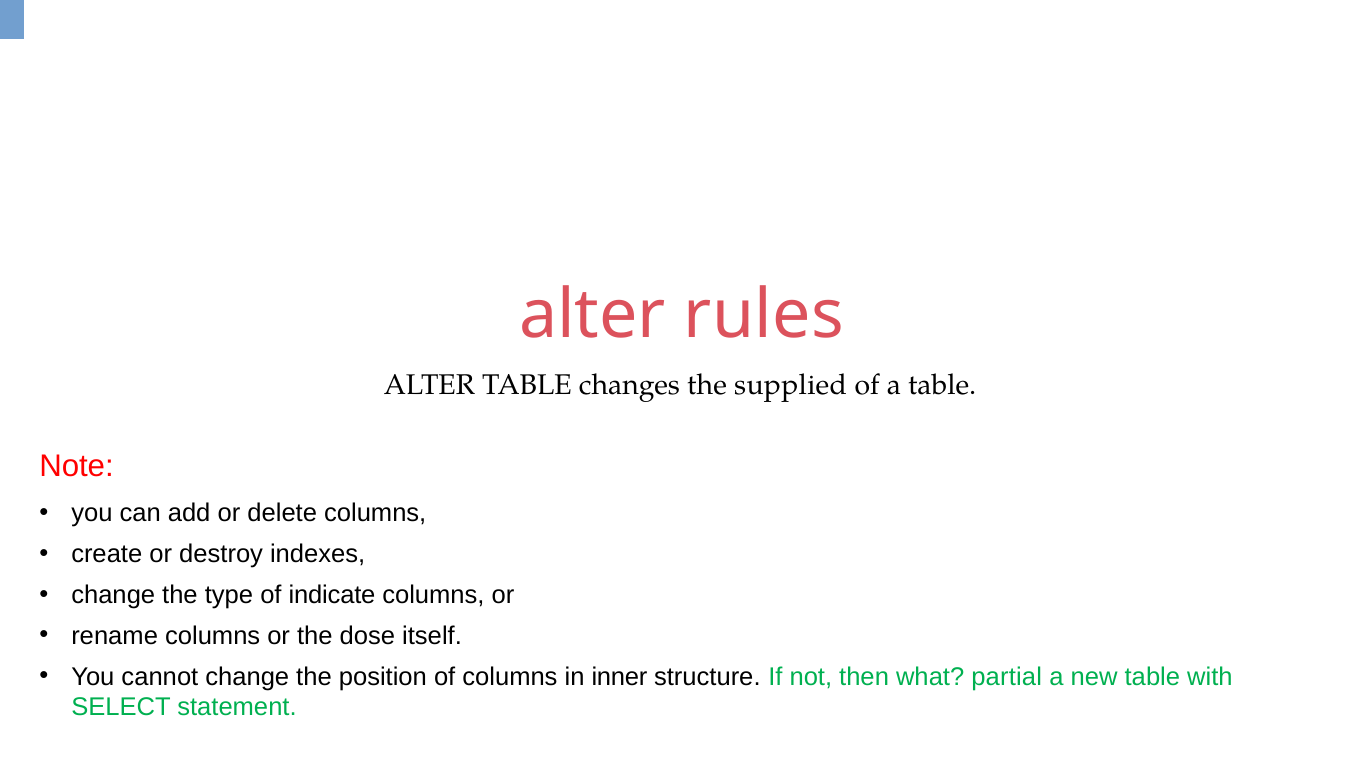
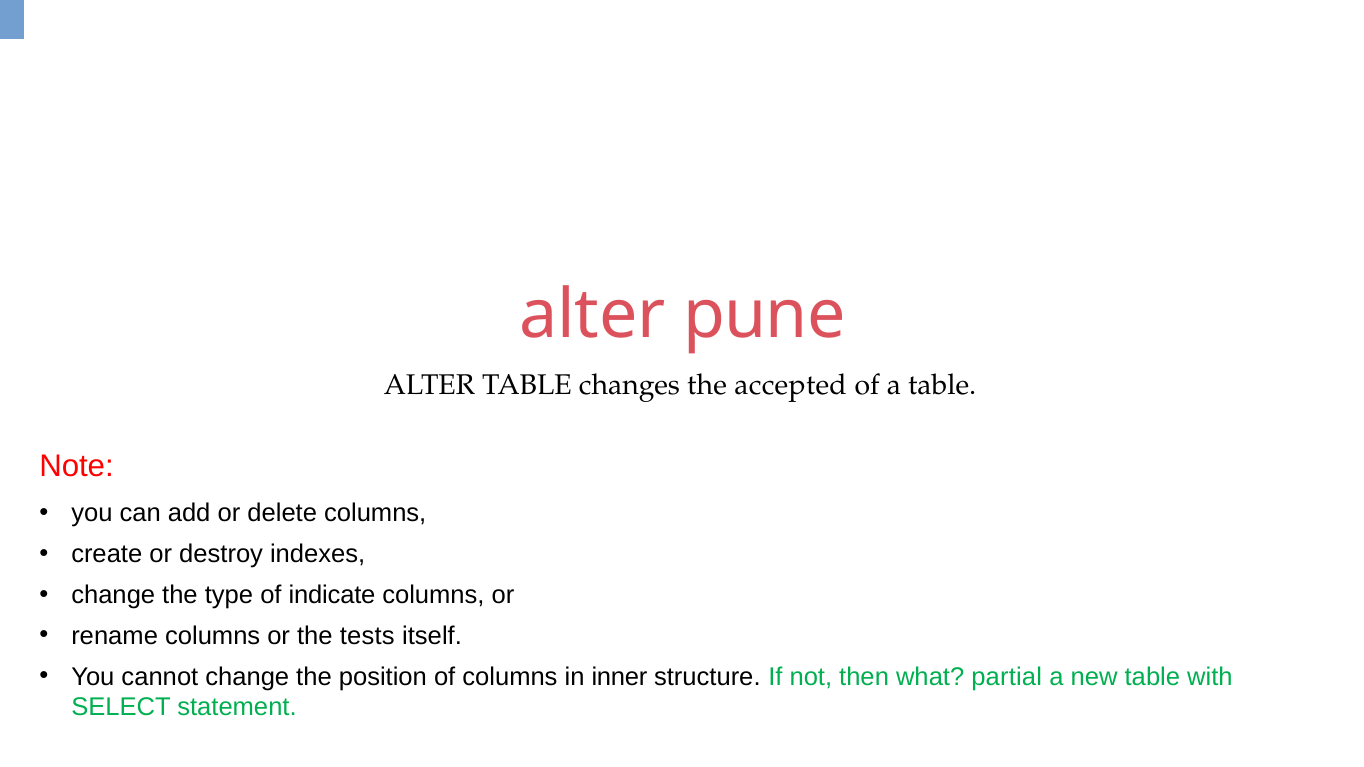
rules: rules -> pune (765, 315)
supplied: supplied -> accepted (791, 385)
dose: dose -> tests (367, 636)
